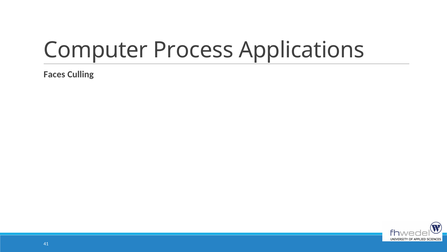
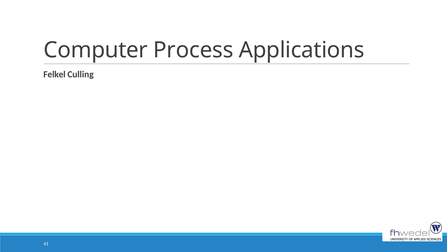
Faces: Faces -> Felkel (55, 74)
